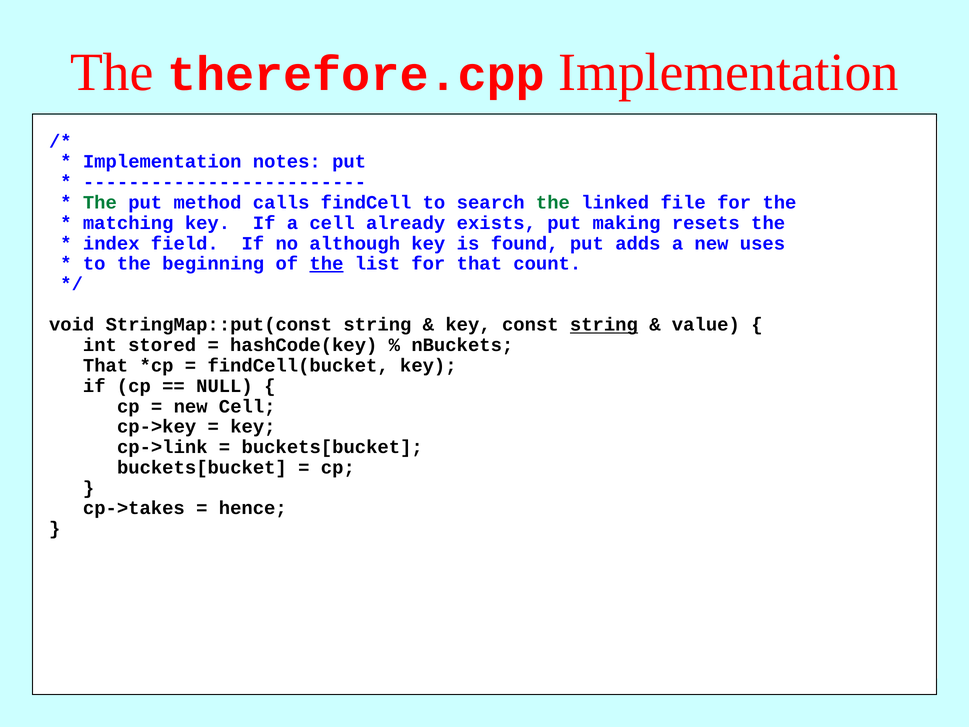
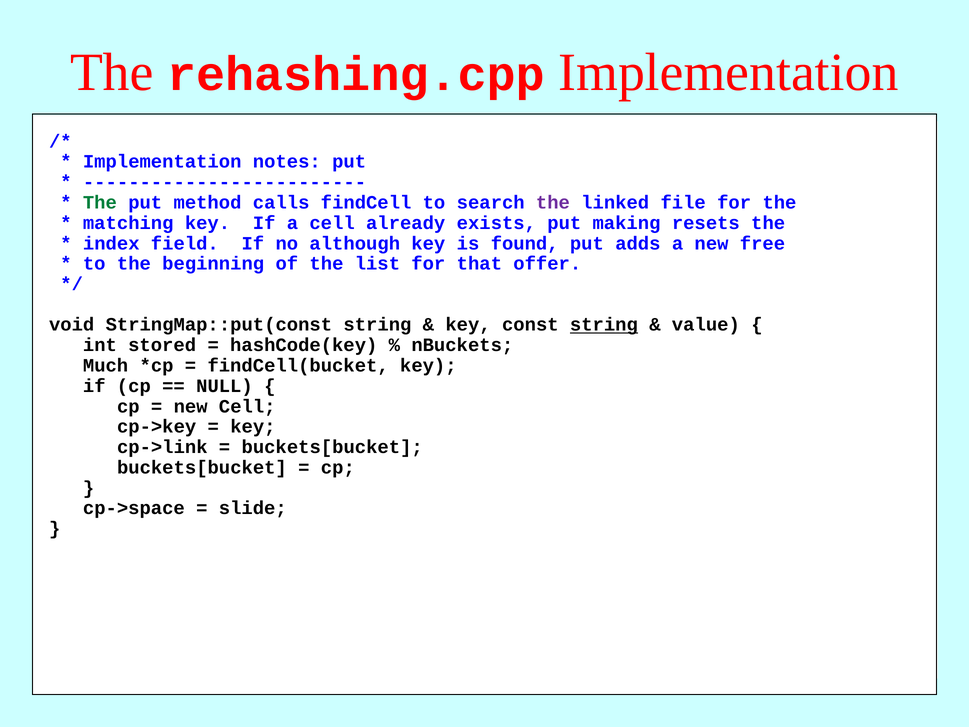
therefore.cpp: therefore.cpp -> rehashing.cpp (356, 74)
the colour: green -> purple (553, 202)
uses: uses -> free (762, 243)
the underline: present -> none (326, 264)
count: count -> offer (547, 264)
That: That -> Much (106, 365)
cp->takes: cp->takes -> cp->space (134, 508)
hence: hence -> slide (253, 508)
